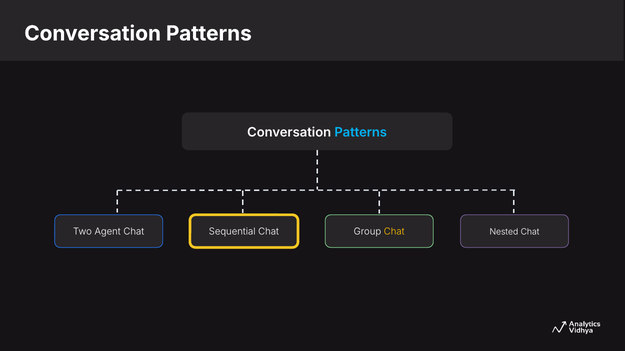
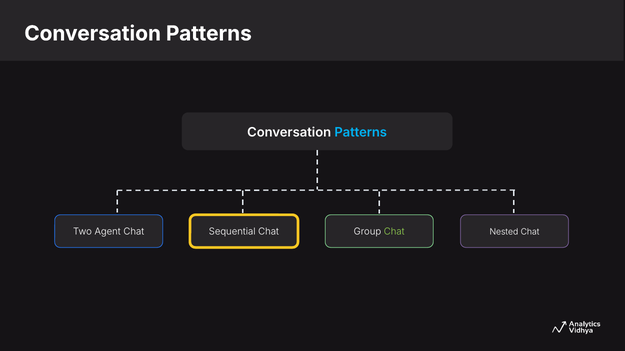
Chat colour: yellow -> light green (394, 232)
